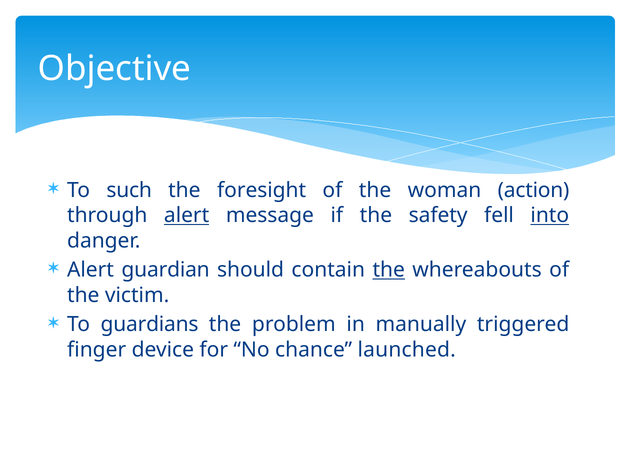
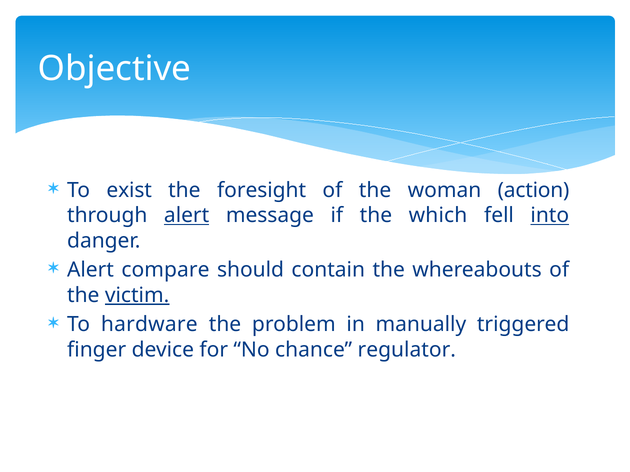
such: such -> exist (129, 190)
safety: safety -> which (438, 216)
guardian: guardian -> compare (165, 270)
the underline: present -> none (389, 270)
victim underline: none -> present (137, 295)
guardians: guardians -> hardware (149, 325)
launched: launched -> regulator (407, 350)
